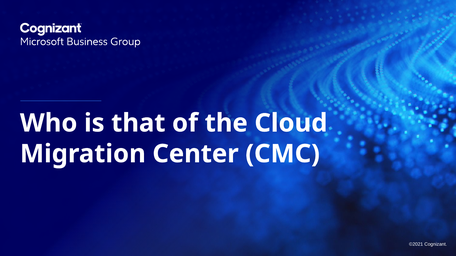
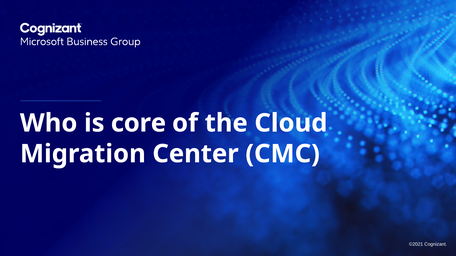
that: that -> core (138, 123)
